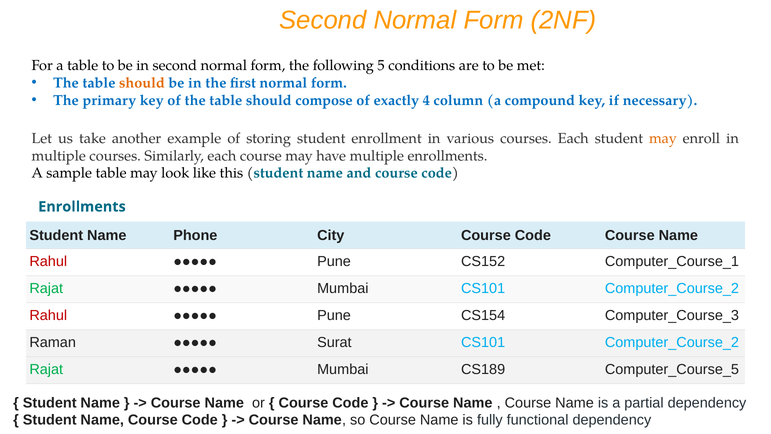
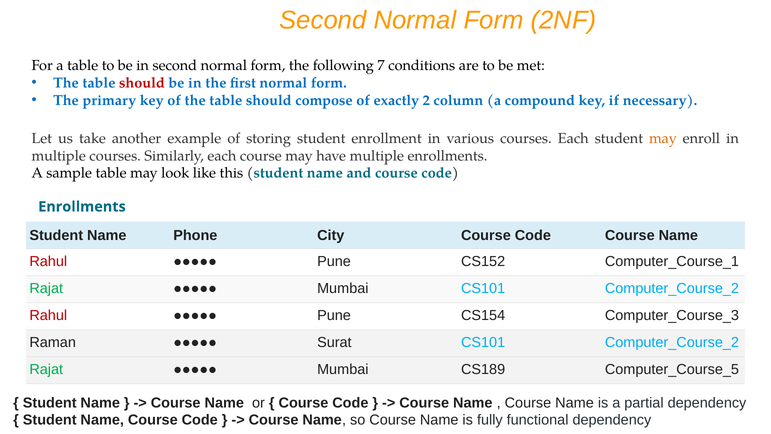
5: 5 -> 7 (381, 66)
should colour: orange -> red (142, 83)
4: 4 -> 2 (426, 100)
